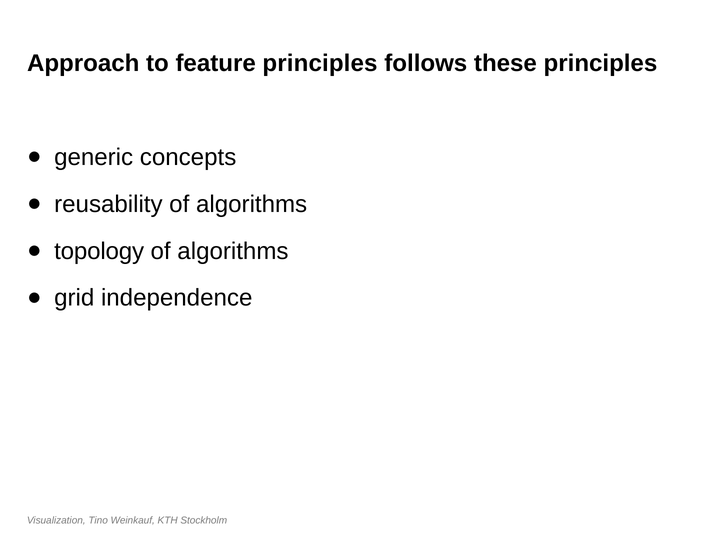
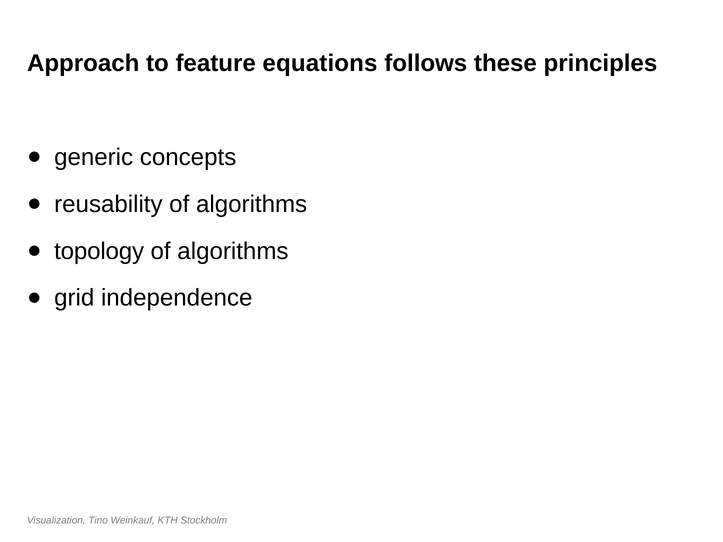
feature principles: principles -> equations (320, 63)
